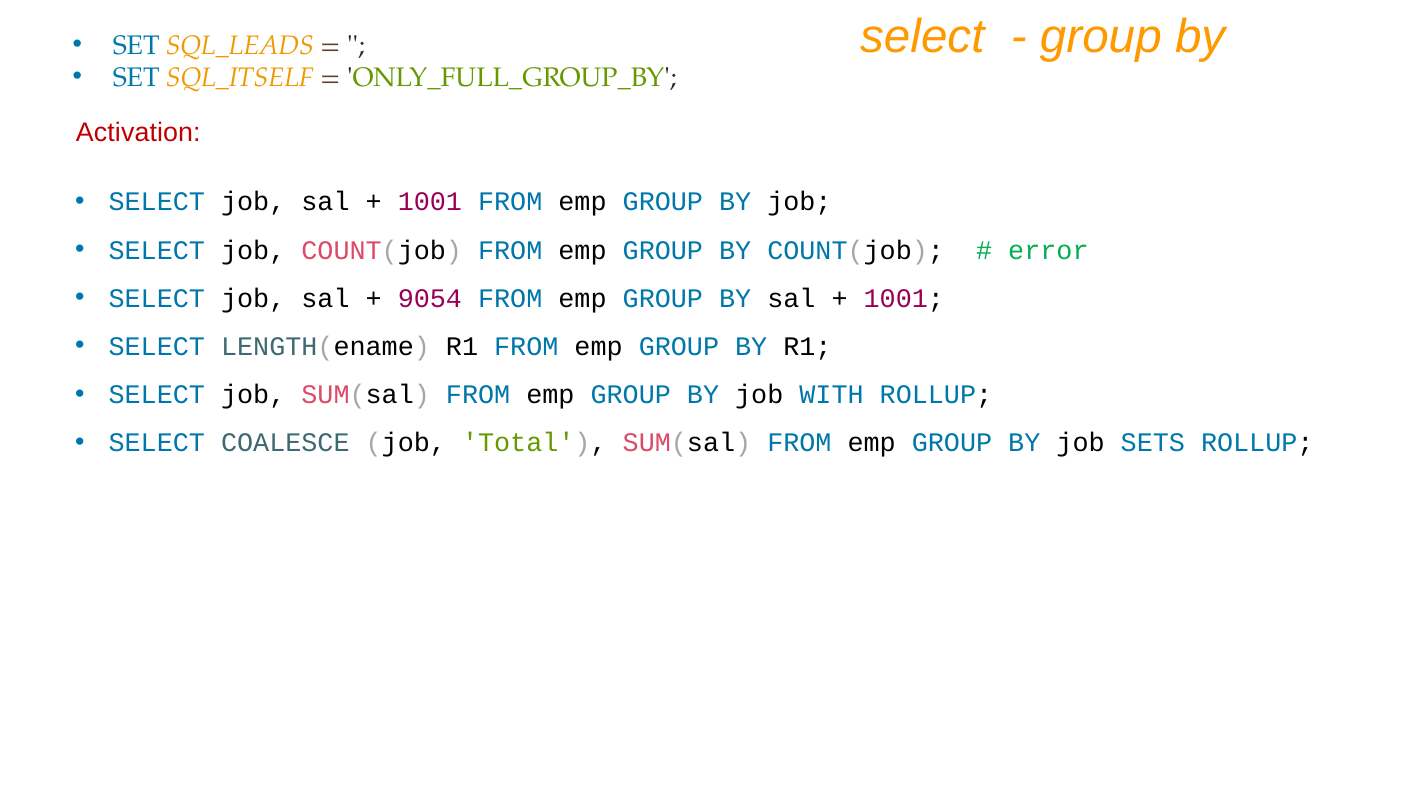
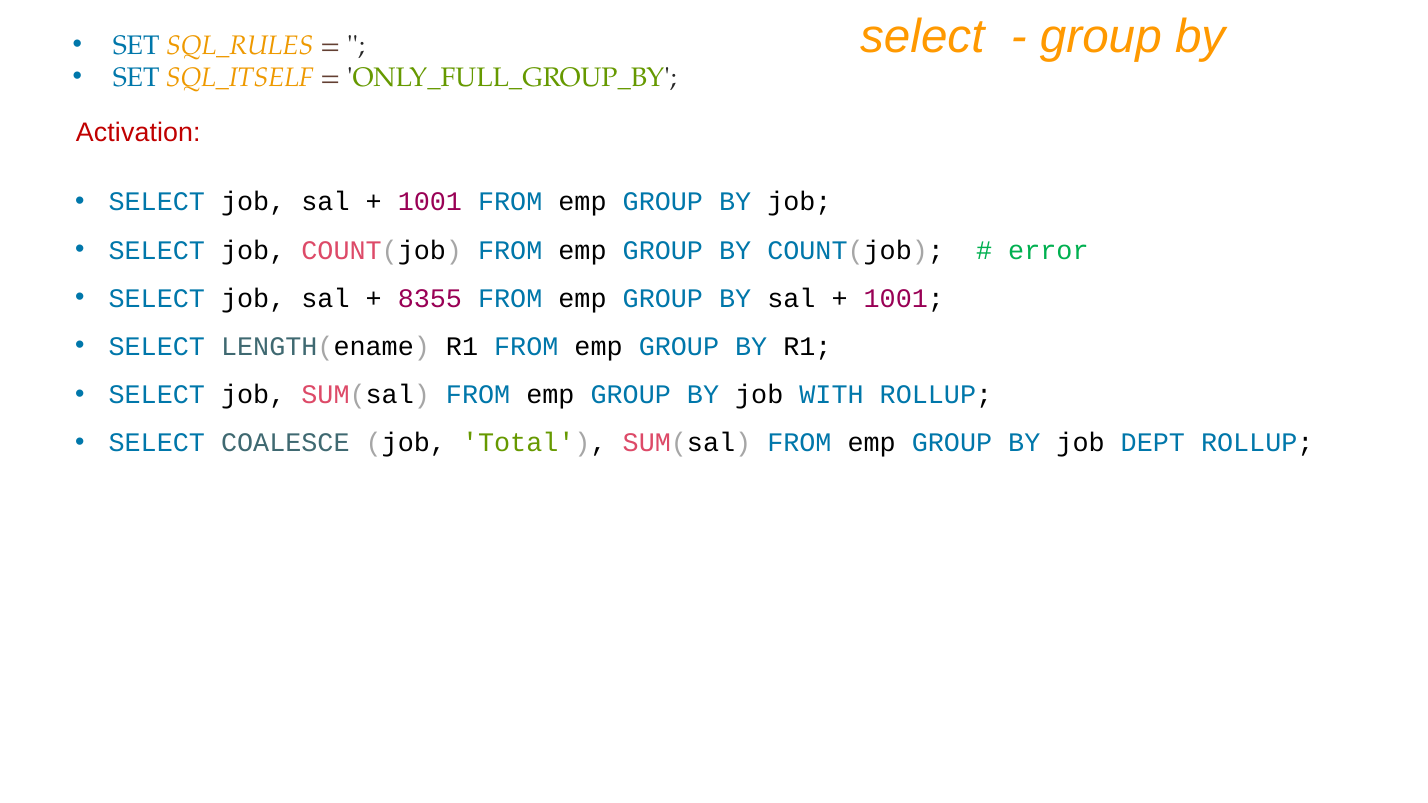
SQL_LEADS: SQL_LEADS -> SQL_RULES (240, 45)
9054: 9054 -> 8355 (430, 299)
SETS: SETS -> DEPT (1153, 443)
